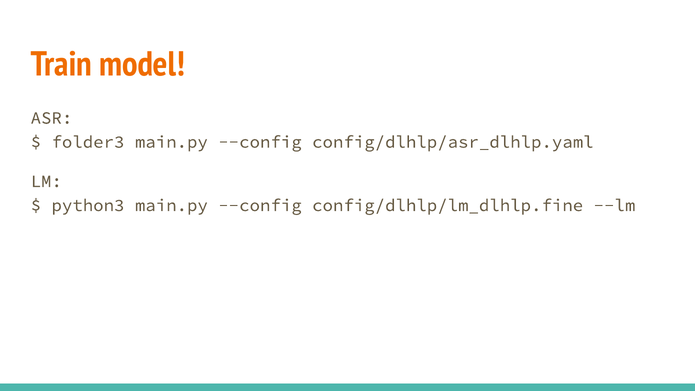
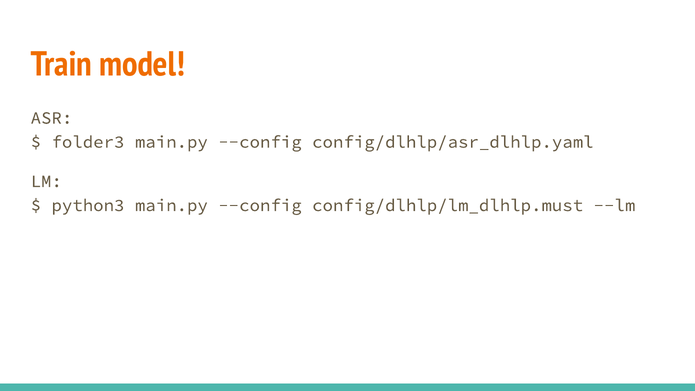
config/dlhlp/lm_dlhlp.fine: config/dlhlp/lm_dlhlp.fine -> config/dlhlp/lm_dlhlp.must (448, 205)
